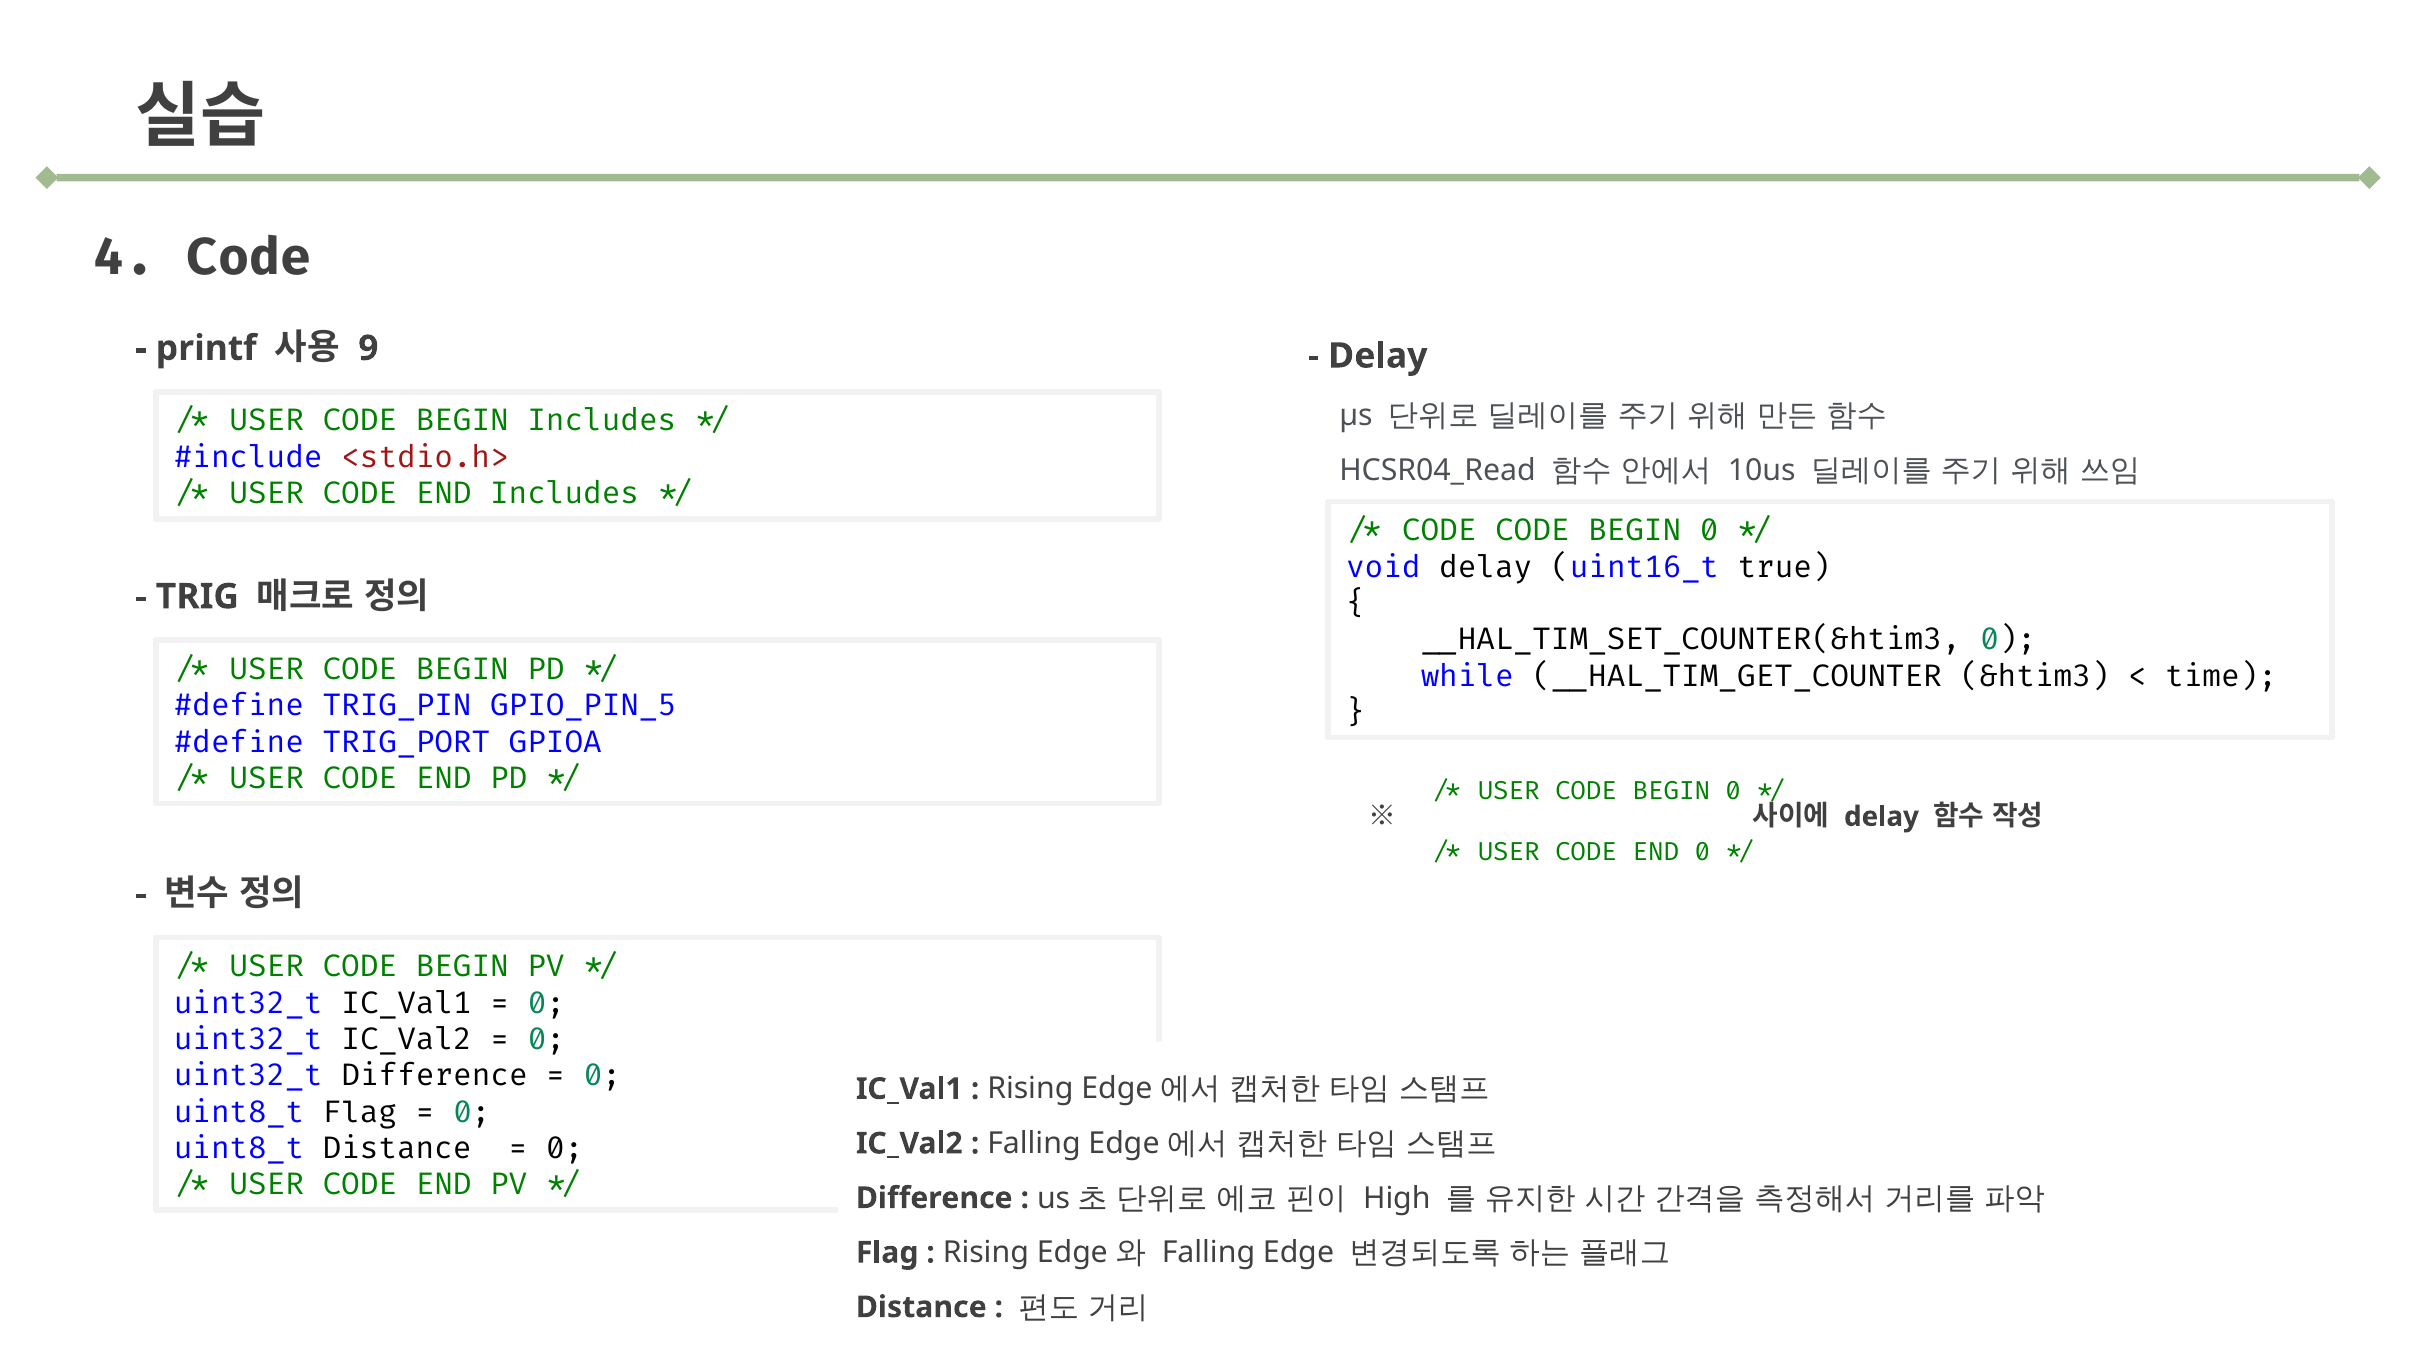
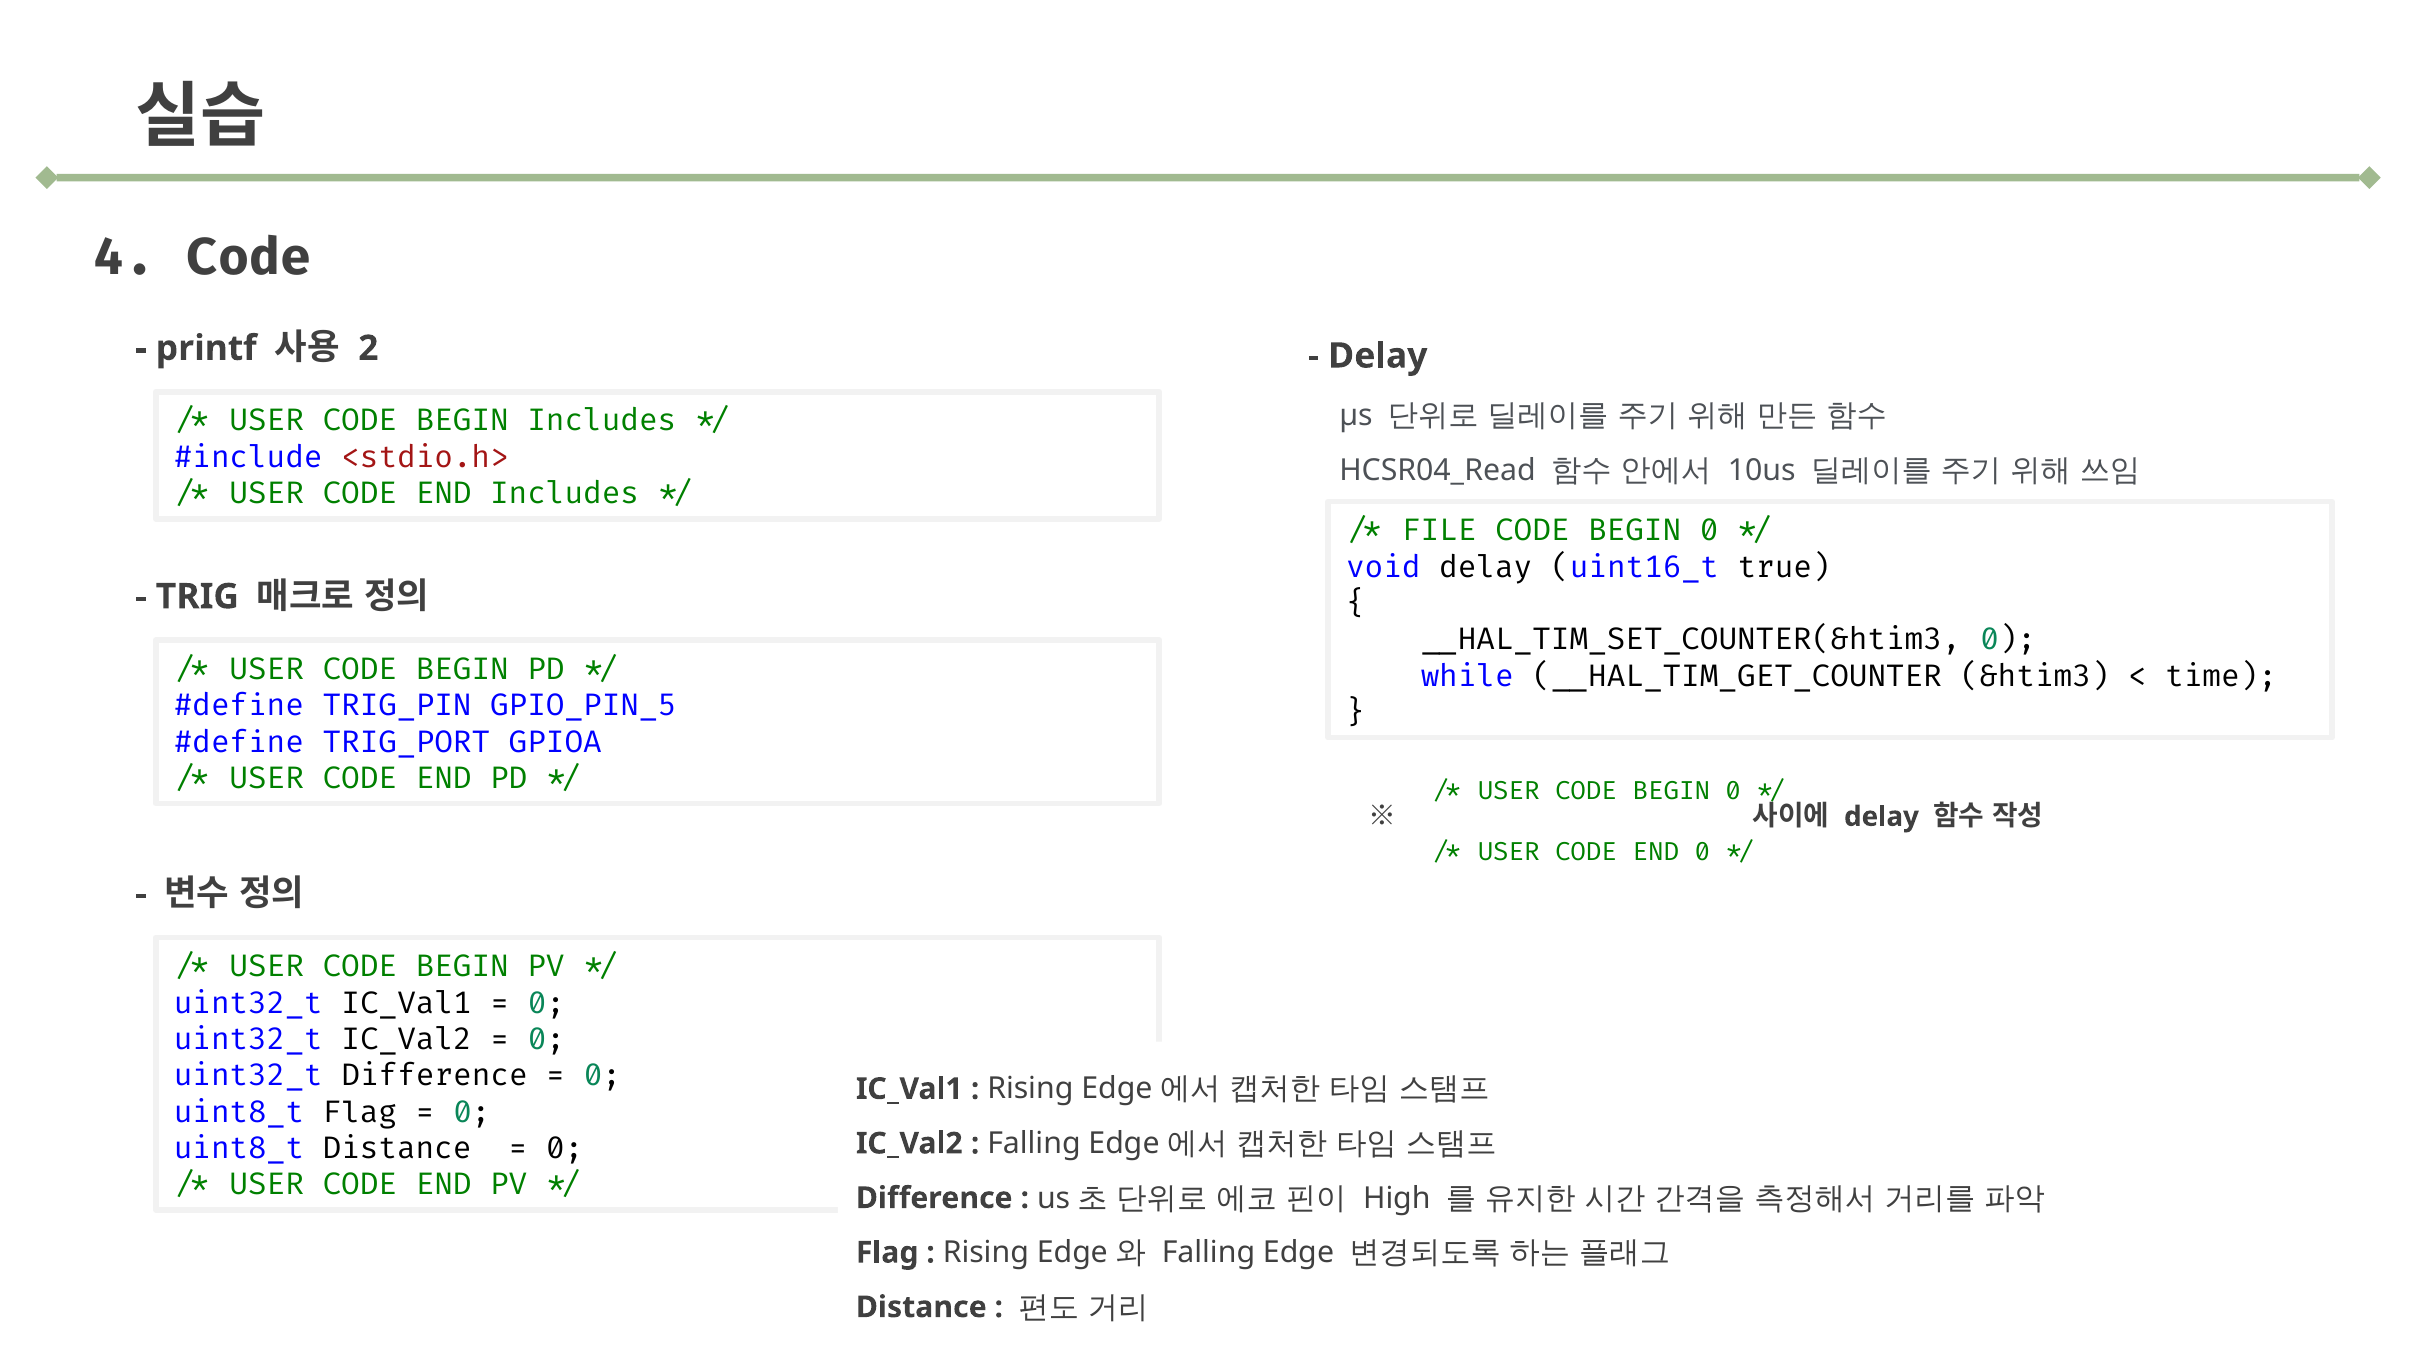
9: 9 -> 2 (368, 348)
CODE: CODE -> FILE (1439, 531)
